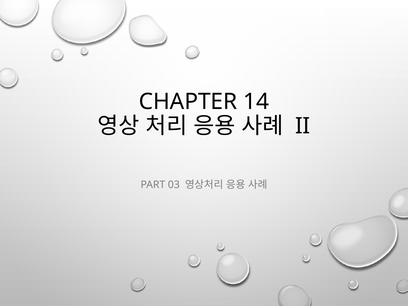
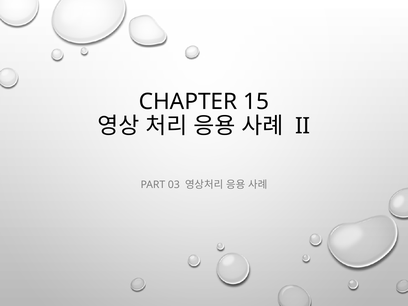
14: 14 -> 15 (256, 102)
